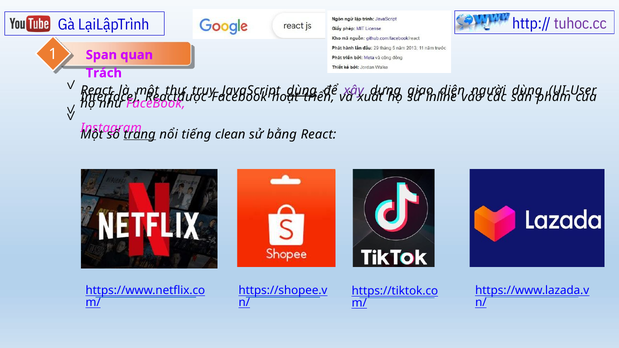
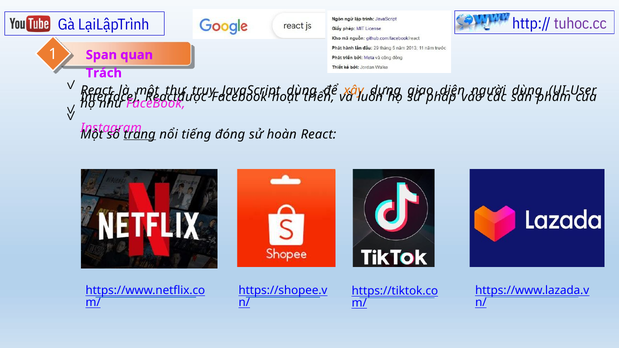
dùng underline: present -> none (302, 90)
xây colour: purple -> orange (354, 90)
xuất: xuất -> luôn (370, 97)
inline: inline -> pháp (441, 97)
clean: clean -> đóng (230, 134)
bằng: bằng -> hoàn (282, 134)
